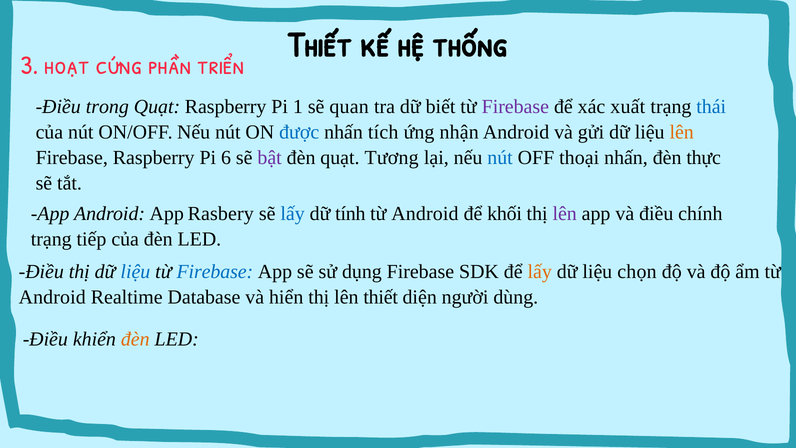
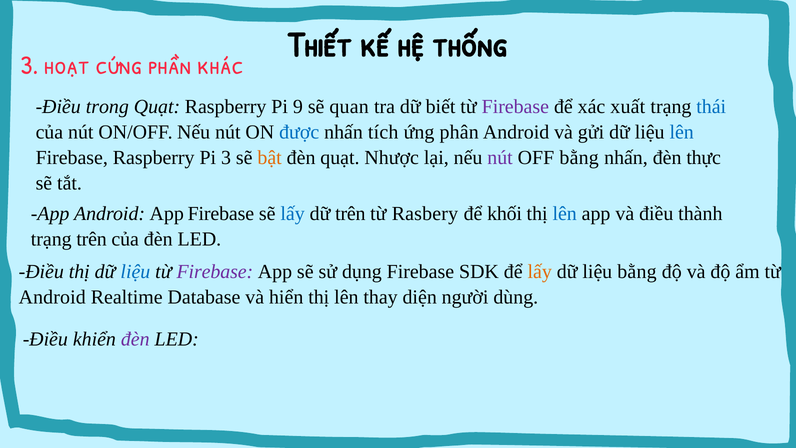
triển: triển -> khác (221, 65)
1: 1 -> 9 (298, 106)
nhận: nhận -> phân (459, 132)
lên colour: orange -> blue (682, 132)
Pi 6: 6 -> 3 (226, 157)
bật colour: purple -> orange (270, 157)
Tương: Tương -> Nhược (392, 157)
nút colour: blue -> purple (500, 157)
OFF thoại: thoại -> bằng (579, 157)
App Rasbery: Rasbery -> Firebase (221, 214)
dữ tính: tính -> trên (350, 214)
Android: Android -> Rasbery (425, 214)
lên colour: purple -> blue (565, 214)
chính: chính -> thành (700, 214)
trạng tiếp: tiếp -> trên (92, 239)
Firebase colour: blue -> purple (215, 272)
liệu chọn: chọn -> bằng (637, 272)
lên thiết: thiết -> thay (381, 297)
đèn colour: orange -> purple (135, 339)
